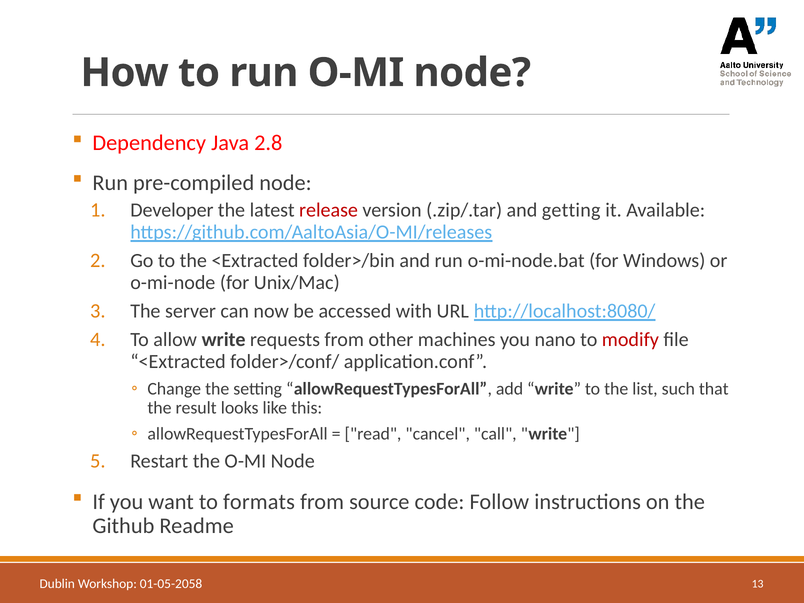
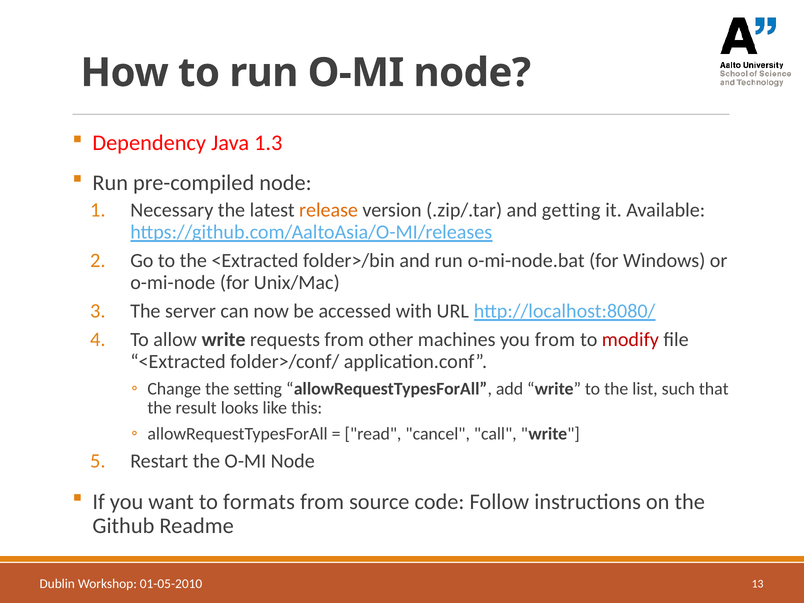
2.8: 2.8 -> 1.3 (268, 143)
Developer: Developer -> Necessary (172, 210)
release colour: red -> orange (329, 210)
you nano: nano -> from (555, 340)
01-05-2058: 01-05-2058 -> 01-05-2010 (171, 584)
